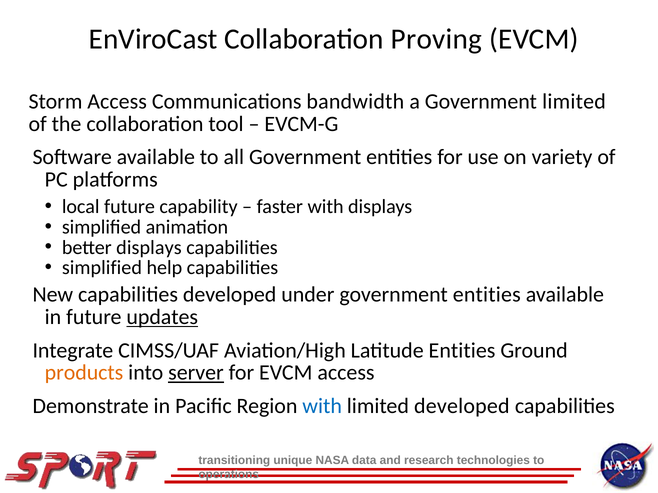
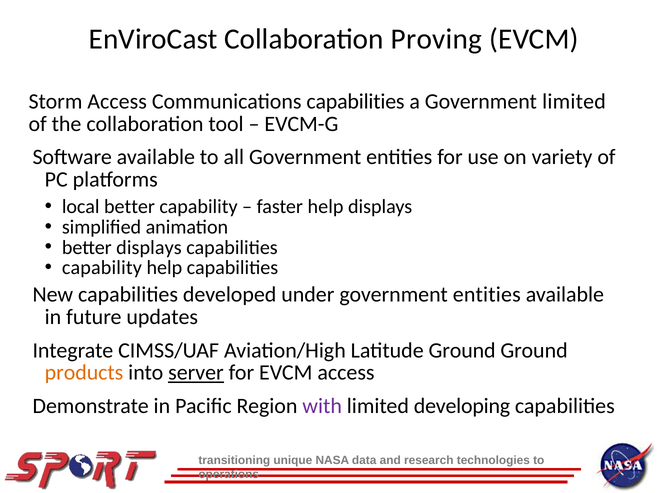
Communications bandwidth: bandwidth -> capabilities (356, 102)
local future: future -> better (129, 207)
faster with: with -> help (326, 207)
simplified: simplified -> capability (102, 268)
updates underline: present -> none (162, 317)
Latitude Entities: Entities -> Ground (462, 351)
with colour: blue -> purple (322, 406)
limited developed: developed -> developing (462, 406)
